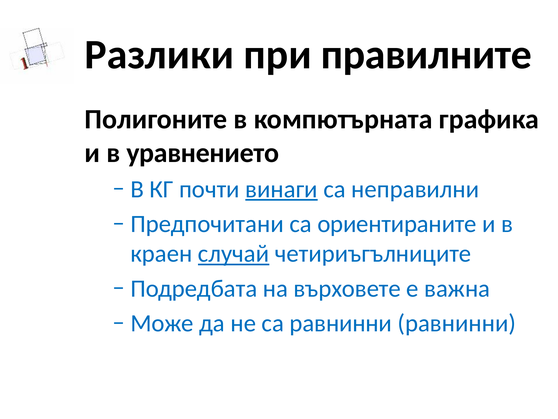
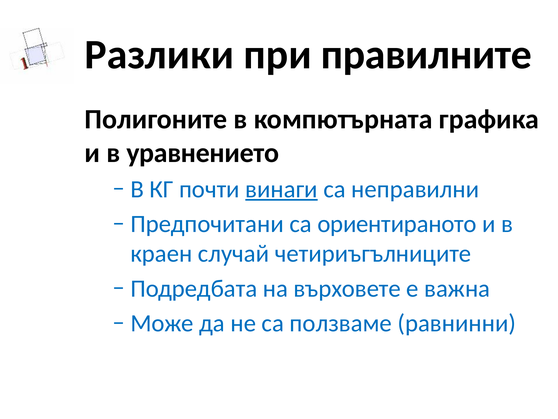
ориентираните: ориентираните -> ориентираното (397, 224)
случай underline: present -> none (234, 253)
са равнинни: равнинни -> ползваме (341, 323)
